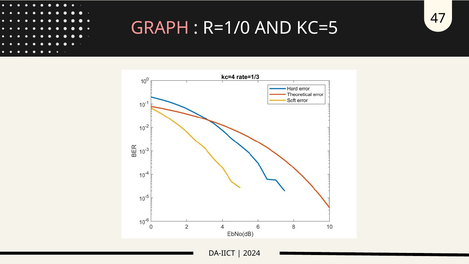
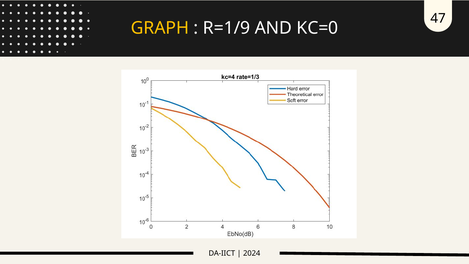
GRAPH colour: pink -> yellow (160, 28)
R=1/0: R=1/0 -> R=1/9 (227, 28)
KC=5: KC=5 -> KC=0 (317, 28)
